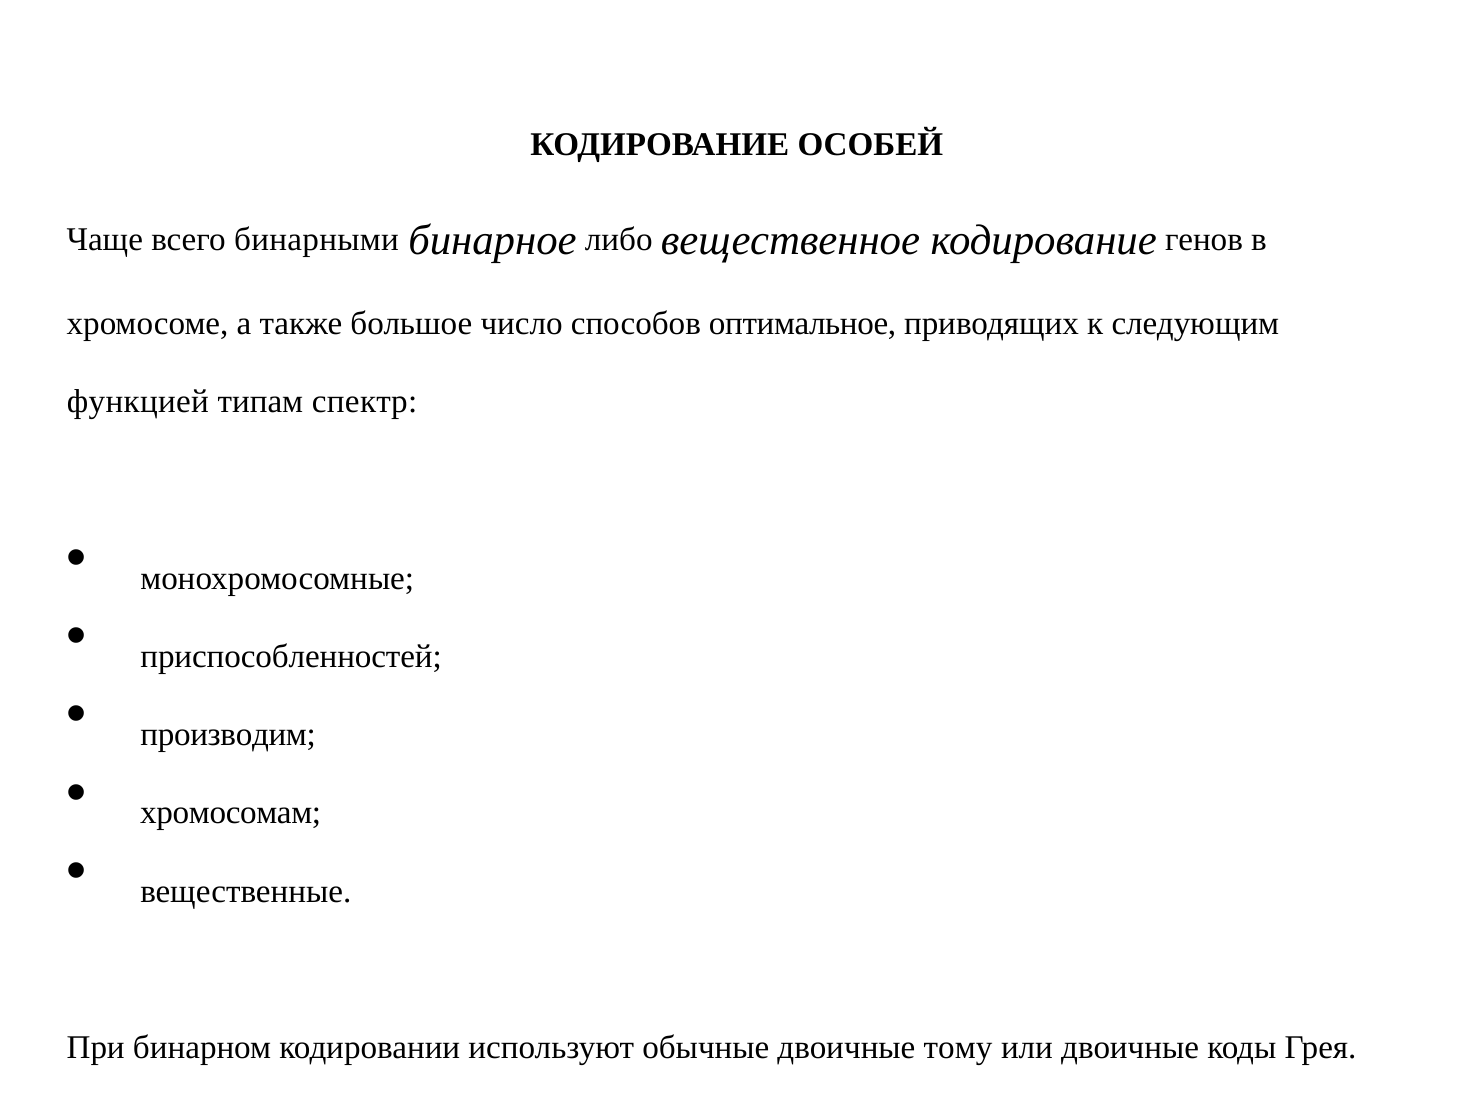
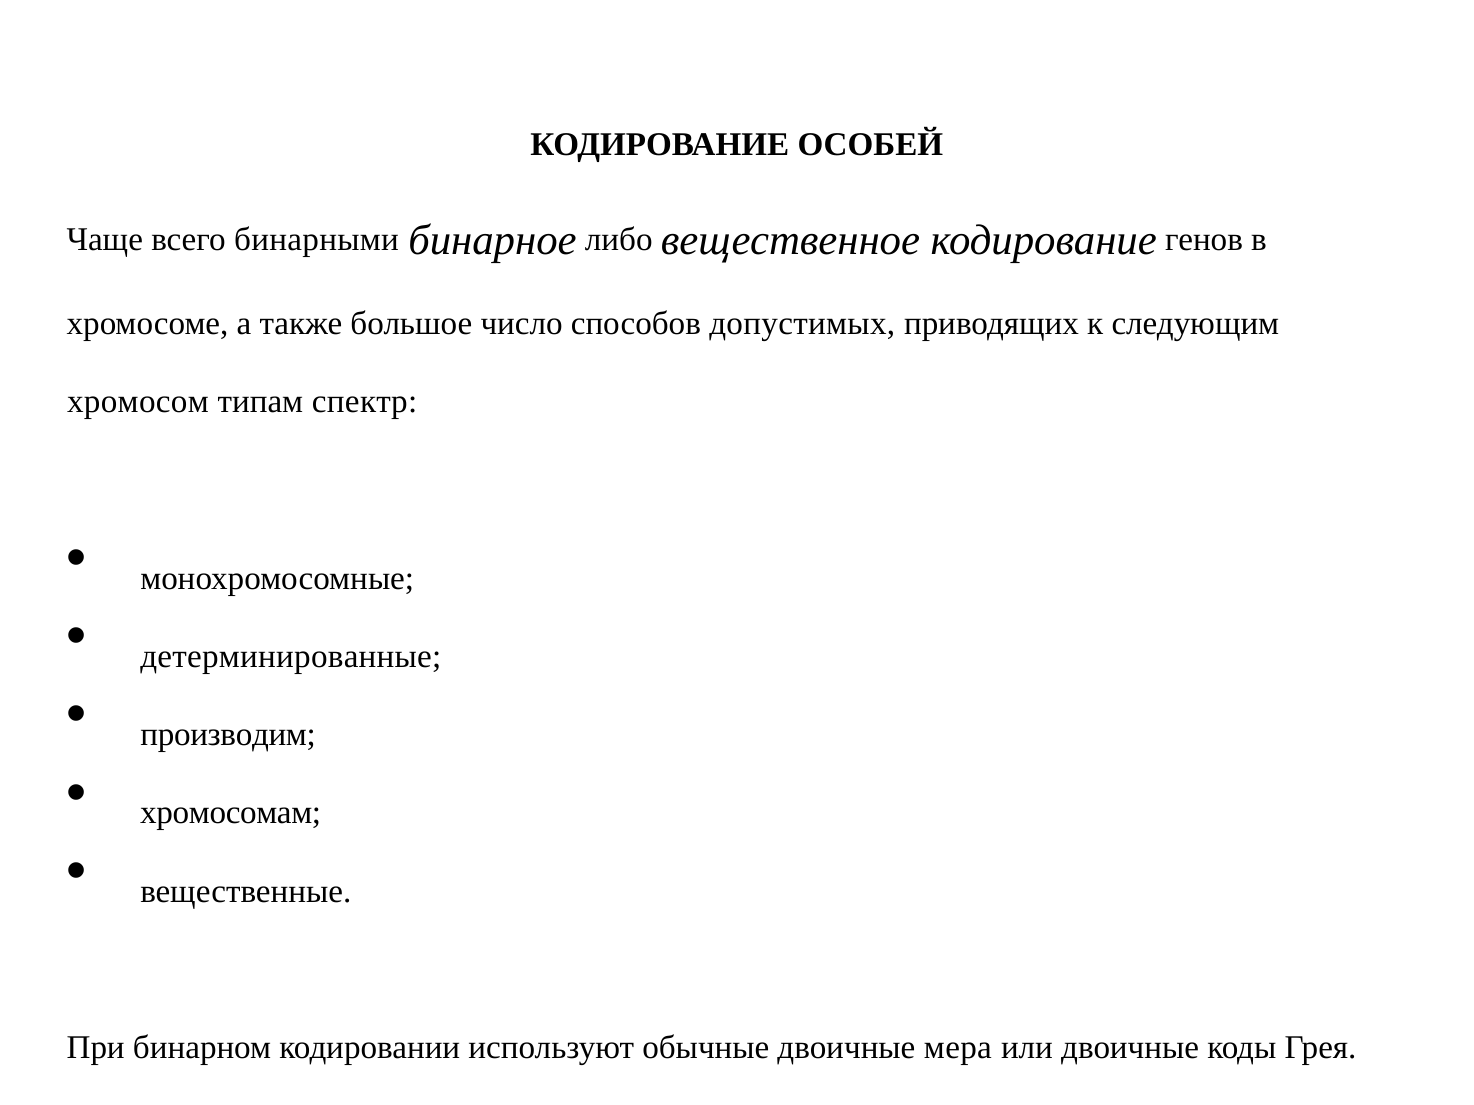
оптимальное: оптимальное -> допустимых (802, 324)
функцией: функцией -> хромосом (138, 402)
приспособленностей: приспособленностей -> детерминированные (291, 657)
двоичные тому: тому -> мера (958, 1048)
